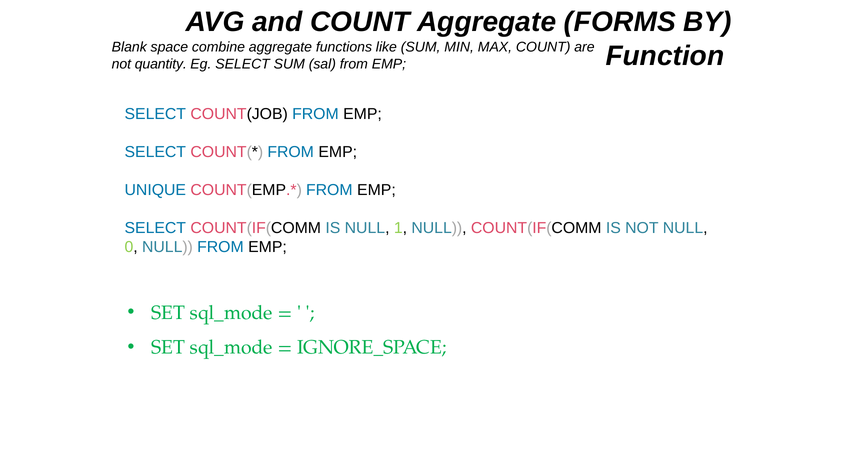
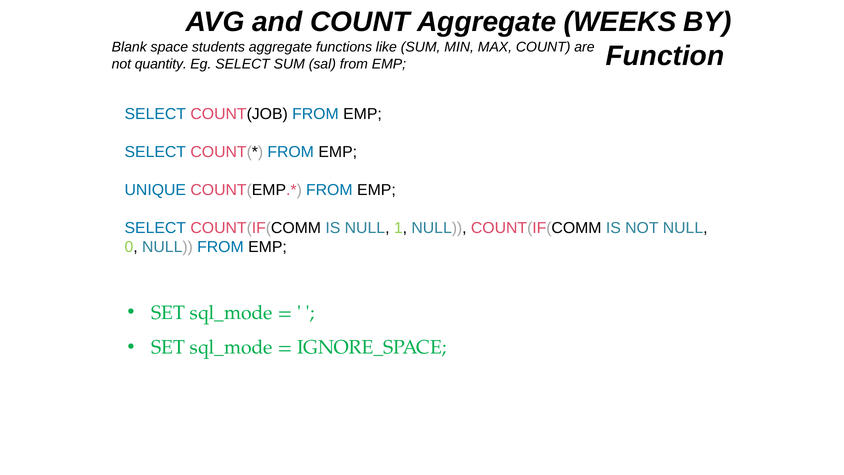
FORMS: FORMS -> WEEKS (620, 22)
combine: combine -> students (218, 47)
